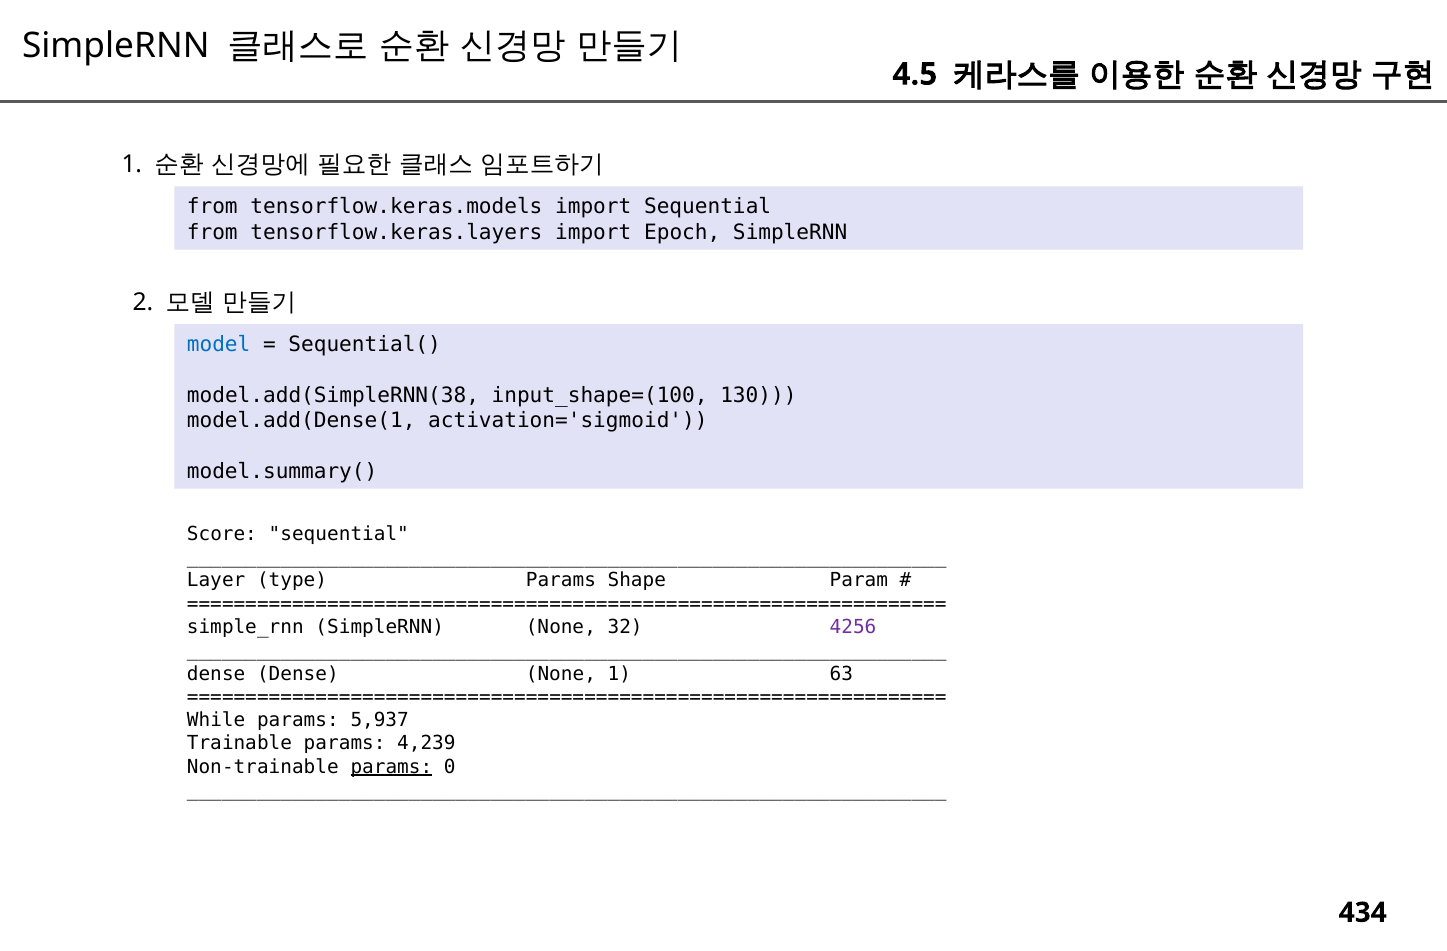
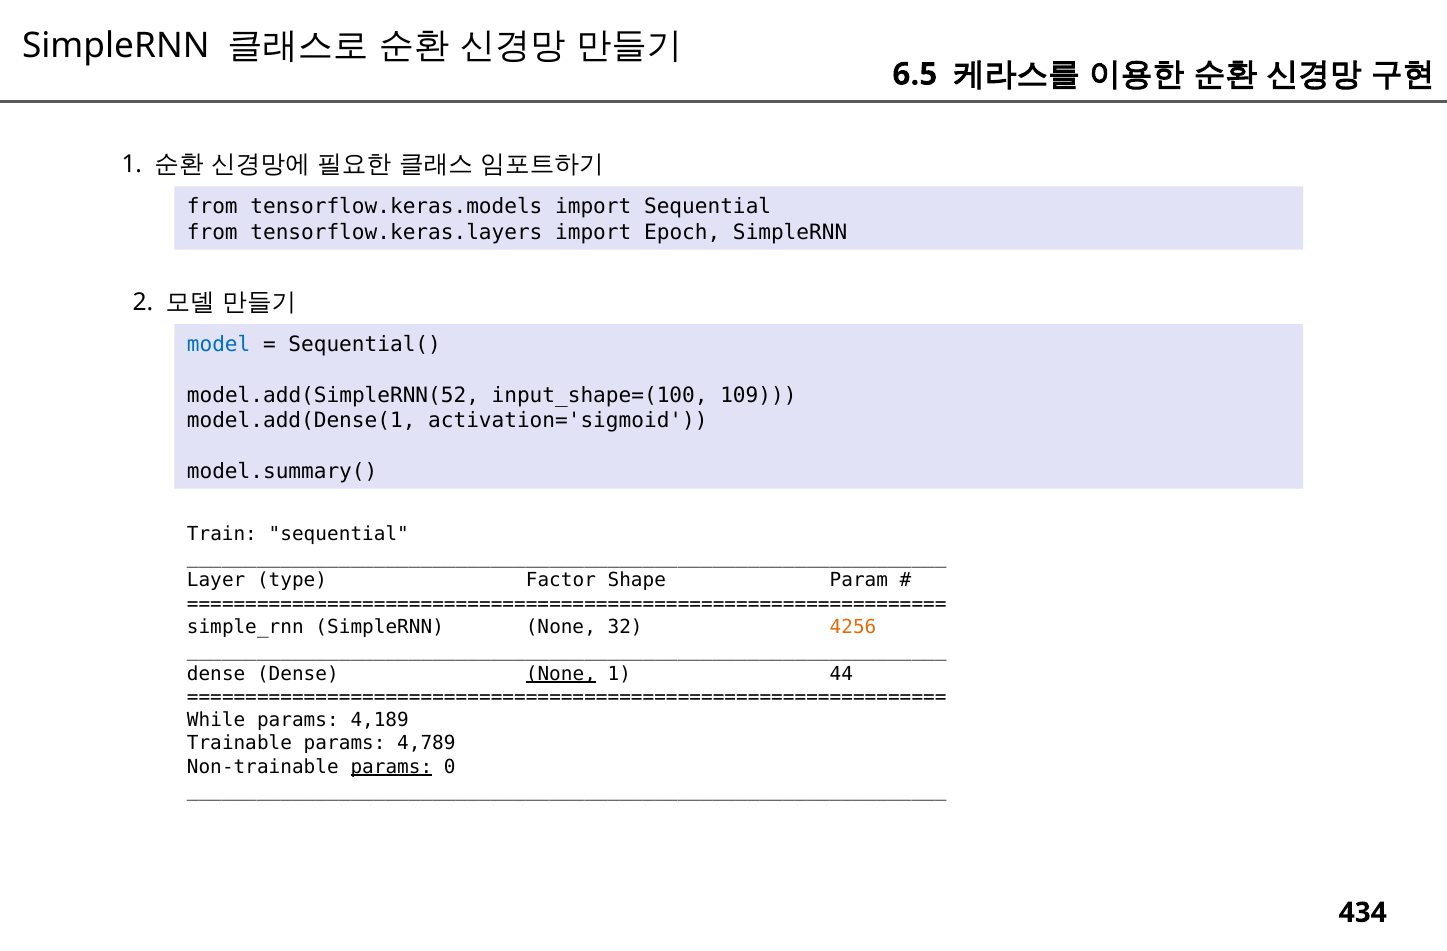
4.5: 4.5 -> 6.5 (915, 74)
model.add(SimpleRNN(38: model.add(SimpleRNN(38 -> model.add(SimpleRNN(52 (333, 395)
130: 130 -> 109 (758, 395)
Score: Score -> Train (222, 534)
type Params: Params -> Factor (561, 580)
4256 colour: purple -> orange (853, 627)
None underline: none -> present (561, 673)
63: 63 -> 44 (841, 673)
5,937: 5,937 -> 4,189 (380, 720)
4,239: 4,239 -> 4,789 (426, 743)
